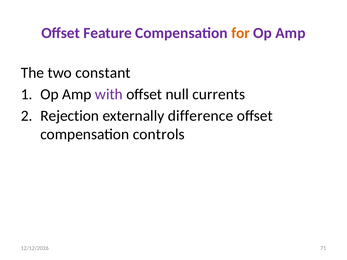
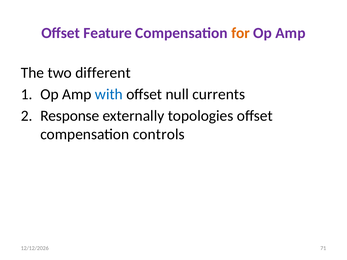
constant: constant -> different (103, 73)
with colour: purple -> blue (109, 94)
Rejection: Rejection -> Response (70, 116)
difference: difference -> topologies (201, 116)
